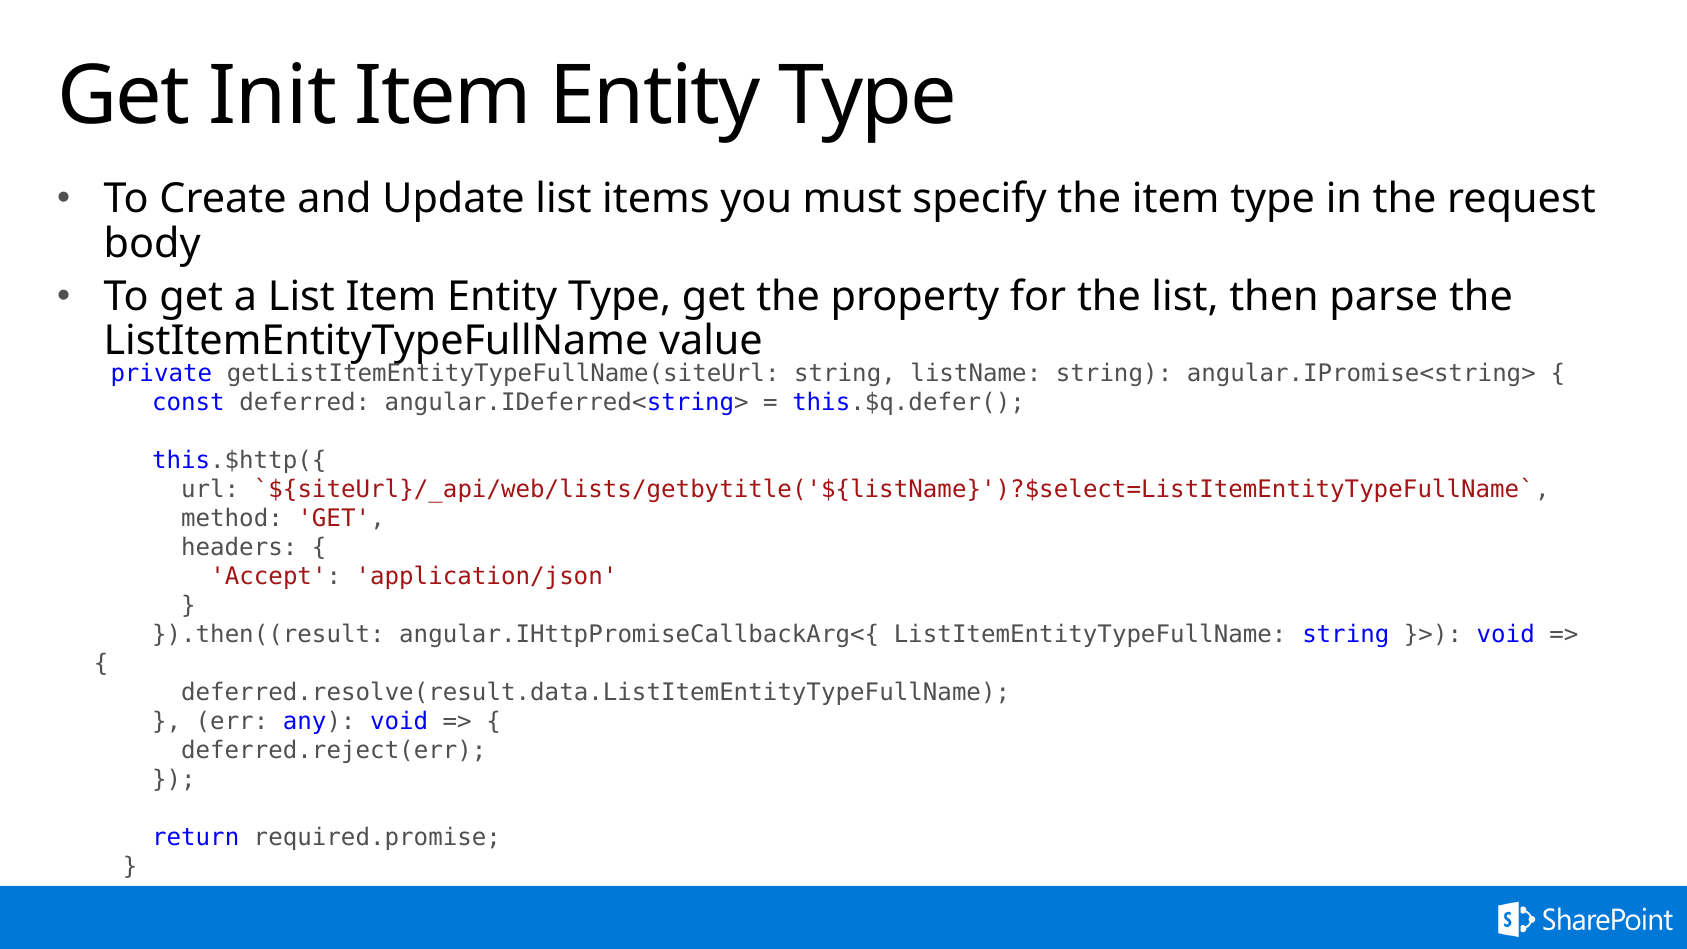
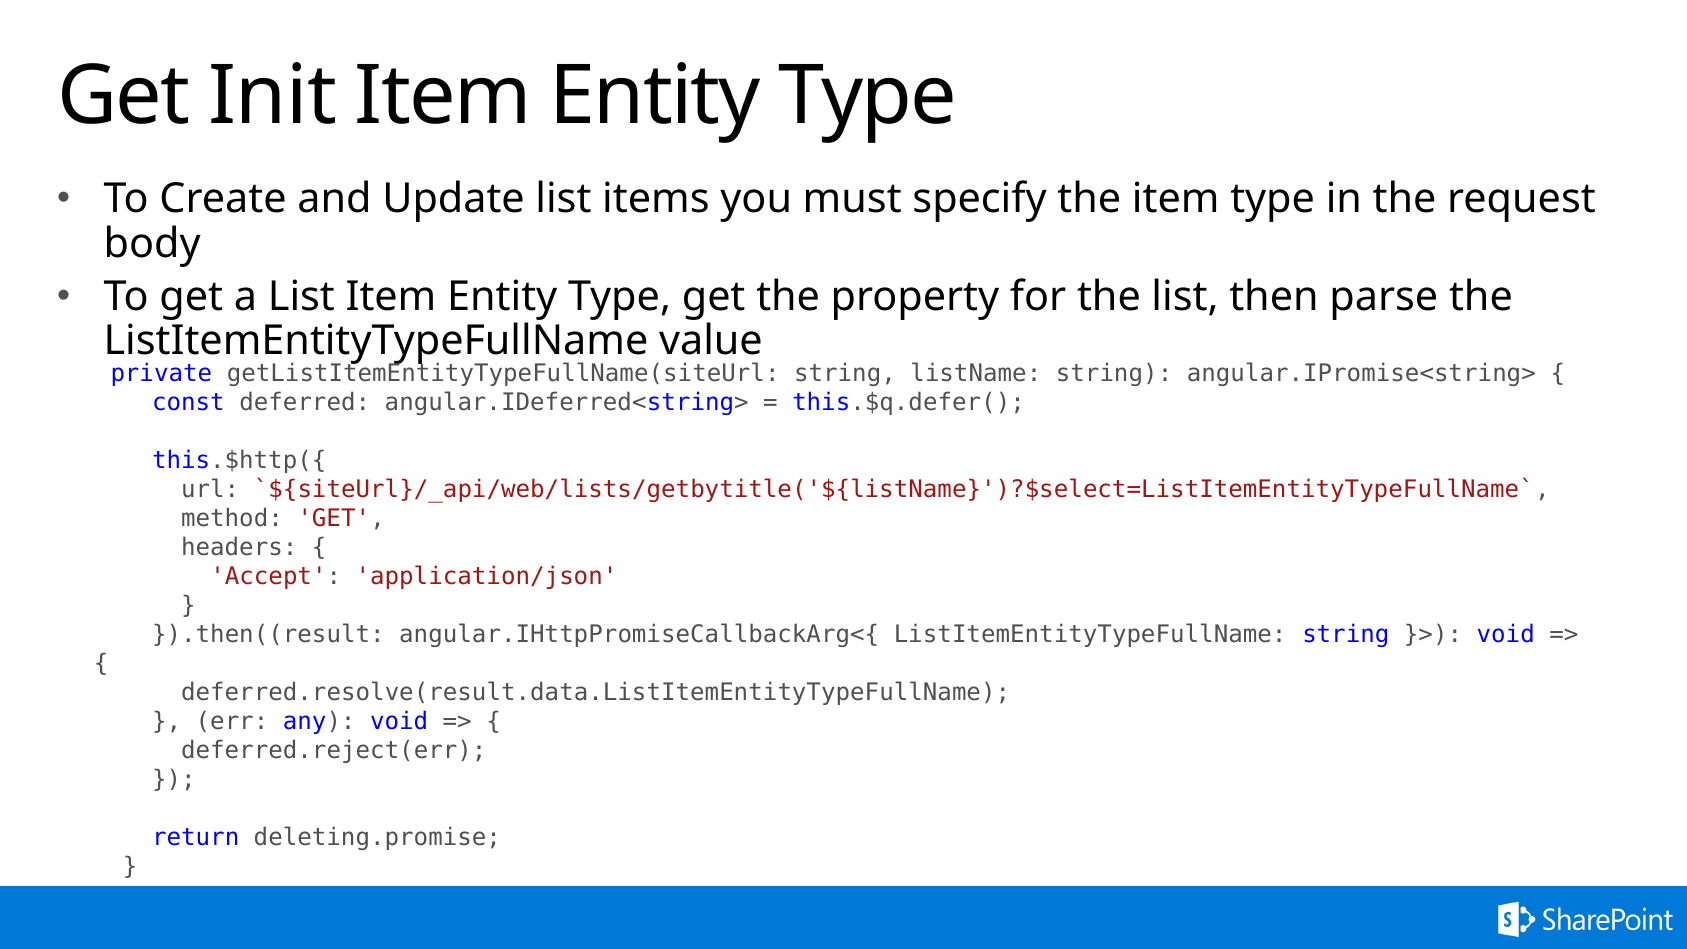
required.promise: required.promise -> deleting.promise (377, 837)
